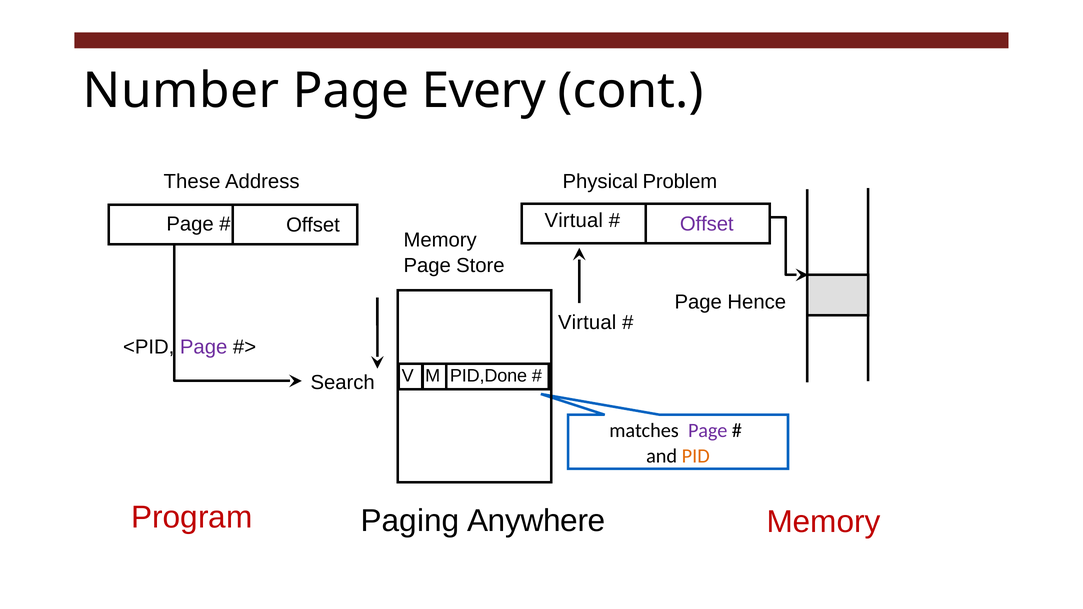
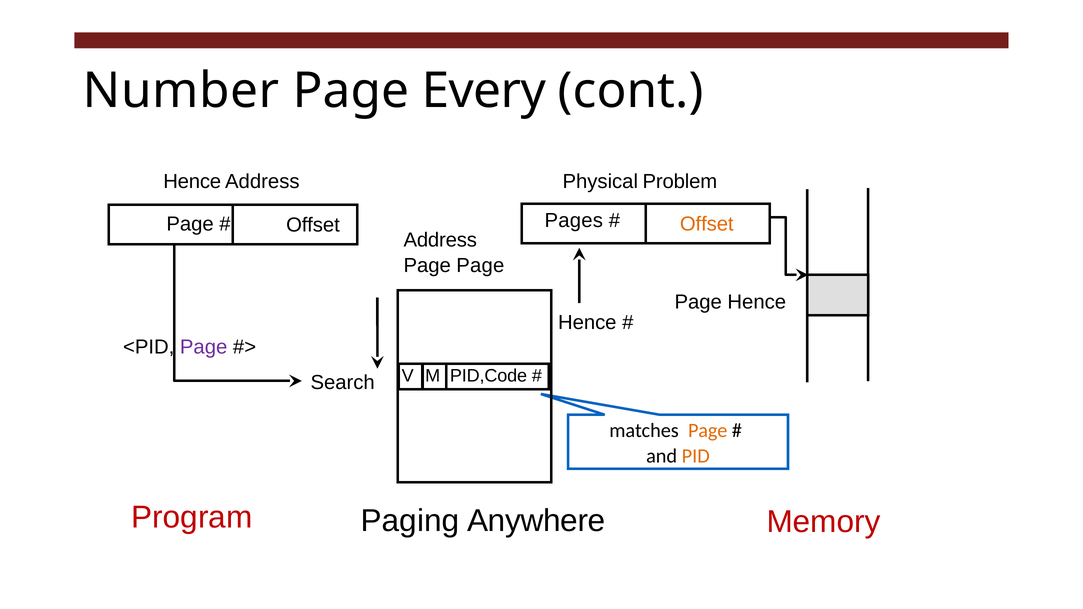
These: These -> Hence (192, 181)
Offset Virtual: Virtual -> Pages (574, 221)
Offset colour: purple -> orange (707, 224)
Memory: Memory -> Address (440, 240)
Store: Store -> Page (480, 265)
Virtual: Virtual -> Hence (587, 323)
PID,Done: PID,Done -> PID,Code (489, 376)
Page colour: purple -> orange (708, 431)
